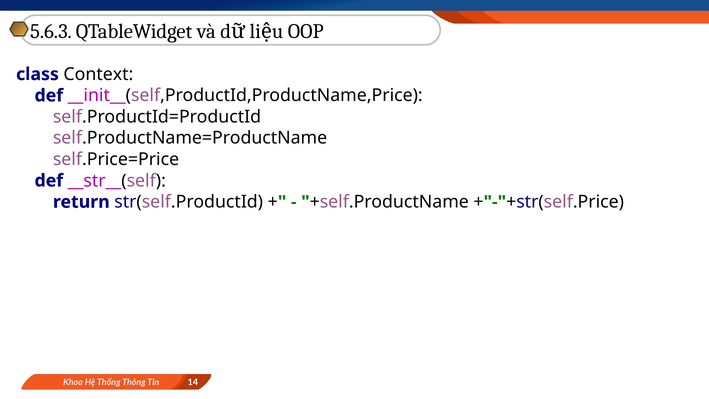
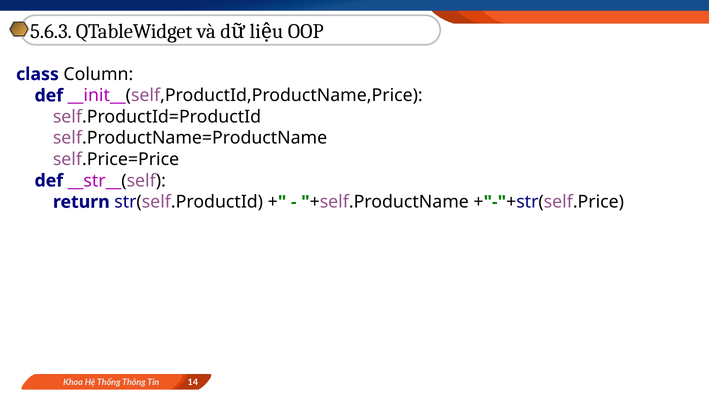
Context: Context -> Column (98, 74)
